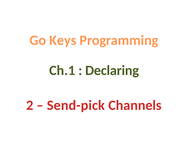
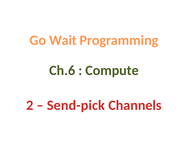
Keys: Keys -> Wait (63, 40)
Ch.1: Ch.1 -> Ch.6 (62, 70)
Declaring: Declaring -> Compute (112, 70)
